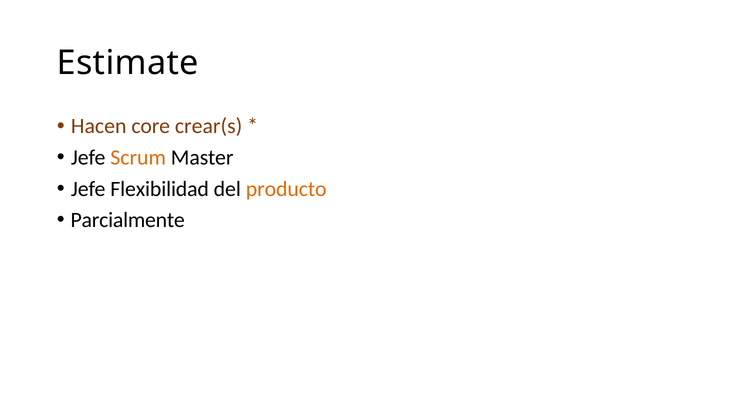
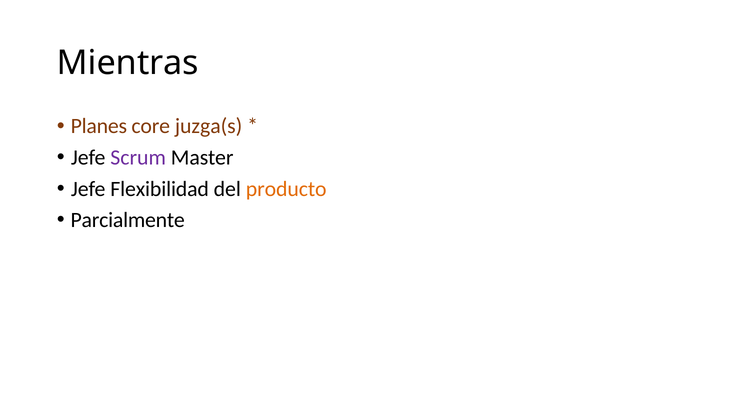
Estimate: Estimate -> Mientras (128, 63)
Hacen: Hacen -> Planes (99, 126)
crear(s: crear(s -> juzga(s (209, 126)
Scrum colour: orange -> purple (138, 158)
